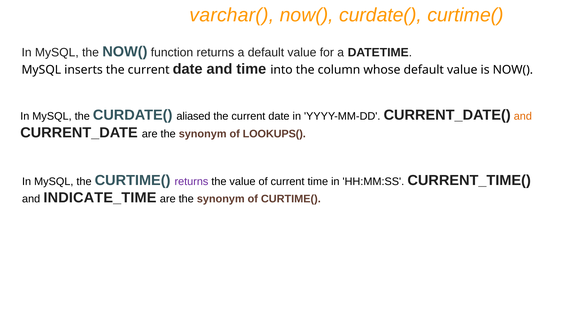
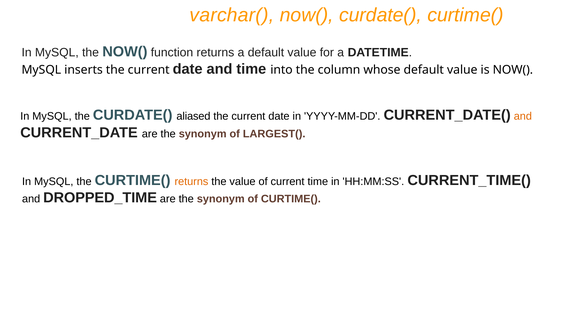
LOOKUPS(: LOOKUPS( -> LARGEST( (274, 134)
returns colour: purple -> orange (191, 181)
INDICATE_TIME: INDICATE_TIME -> DROPPED_TIME (100, 198)
